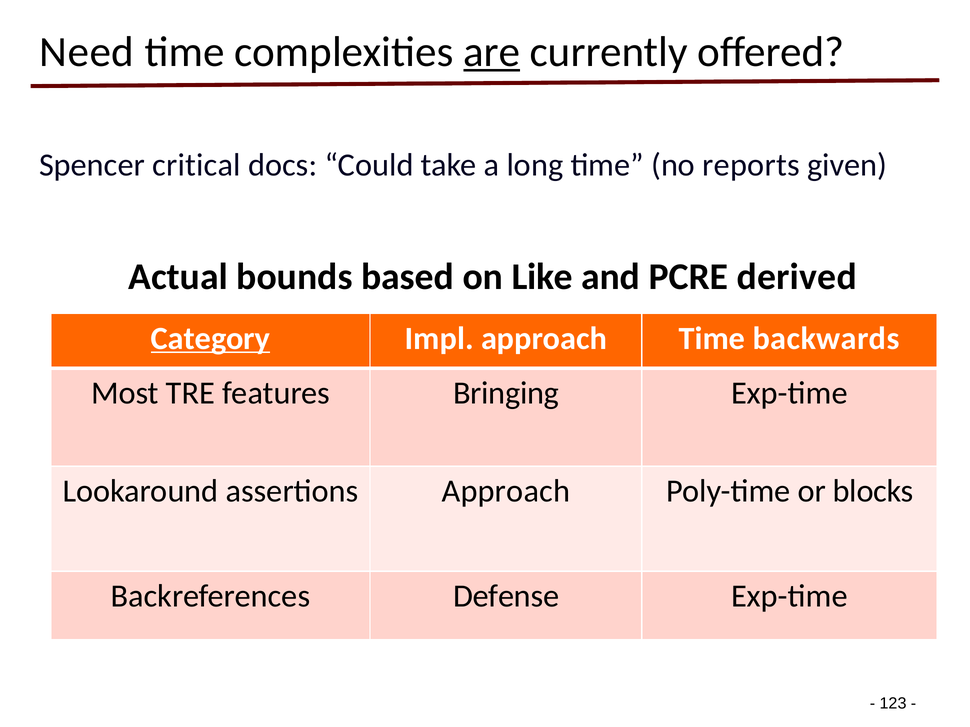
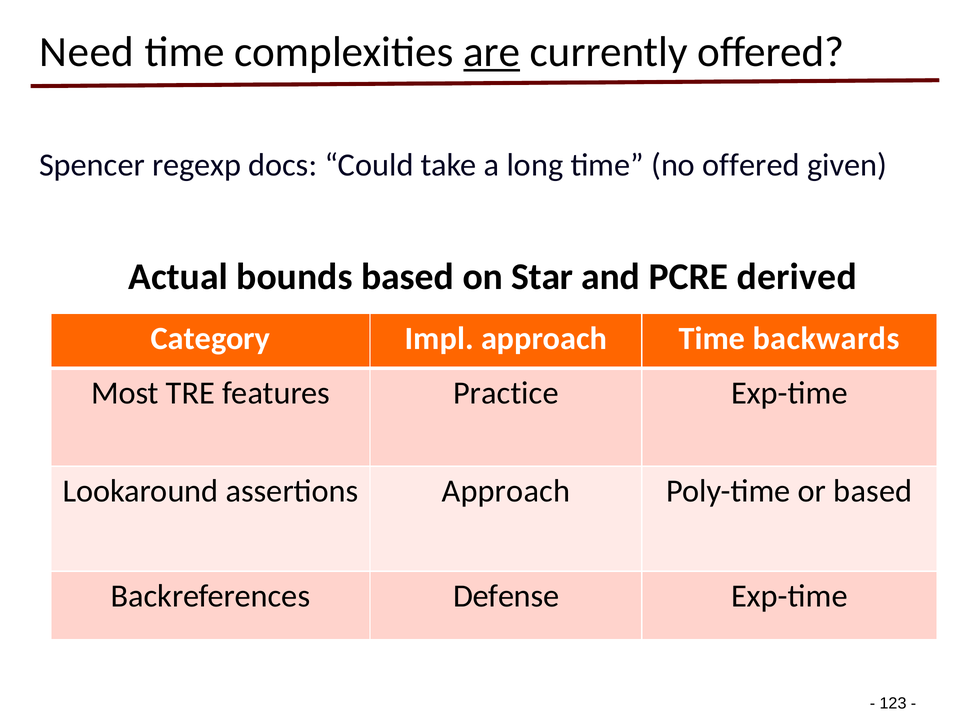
critical: critical -> regexp (197, 165)
no reports: reports -> offered (751, 165)
Like: Like -> Star (542, 277)
Category underline: present -> none (211, 339)
Bringing: Bringing -> Practice (506, 393)
or blocks: blocks -> based (873, 492)
